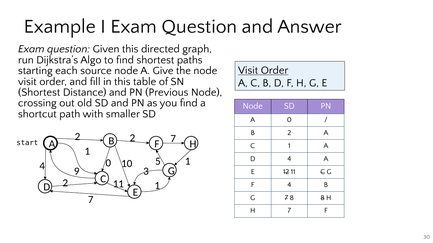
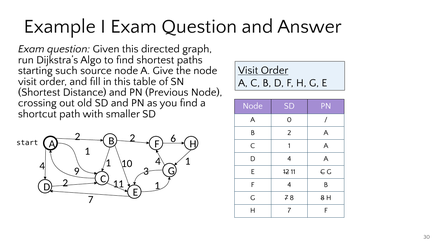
each: each -> such (66, 71)
2 7: 7 -> 6 (173, 139)
10 5: 5 -> 4 (158, 162)
4 0: 0 -> 1 (108, 163)
